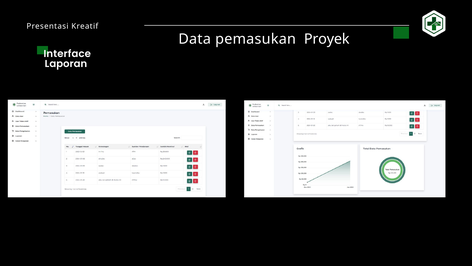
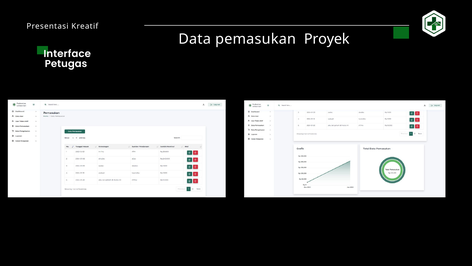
Laporan: Laporan -> Petugas (66, 64)
